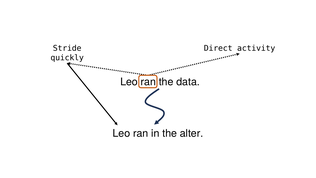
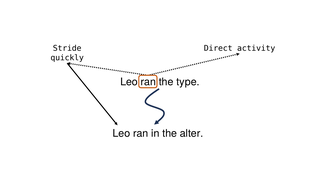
data: data -> type (188, 82)
